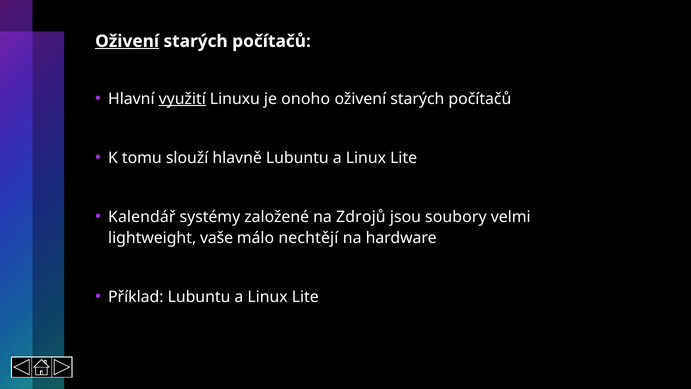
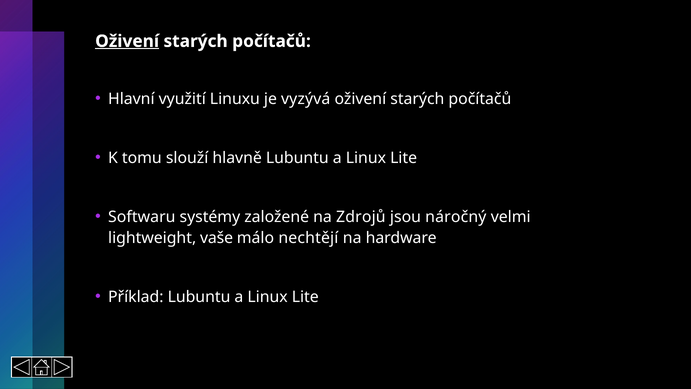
využití underline: present -> none (182, 99)
onoho: onoho -> vyzývá (306, 99)
Kalendář: Kalendář -> Softwaru (142, 217)
soubory: soubory -> náročný (456, 217)
